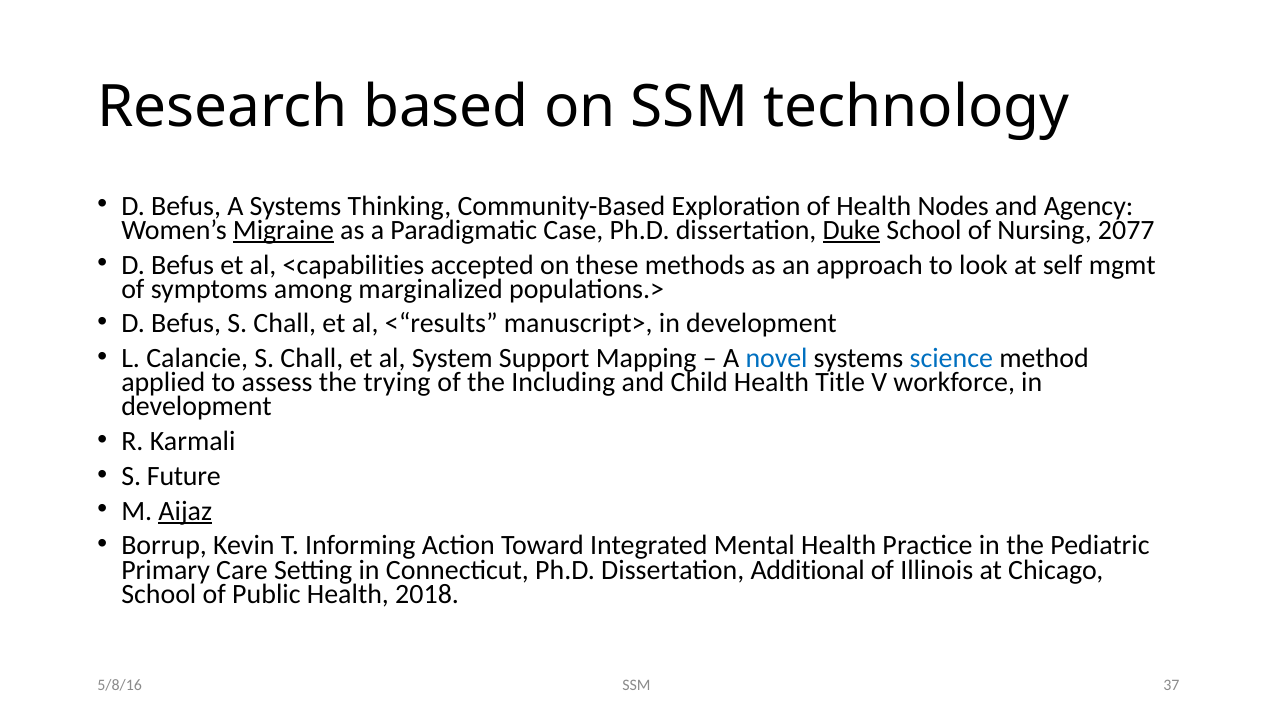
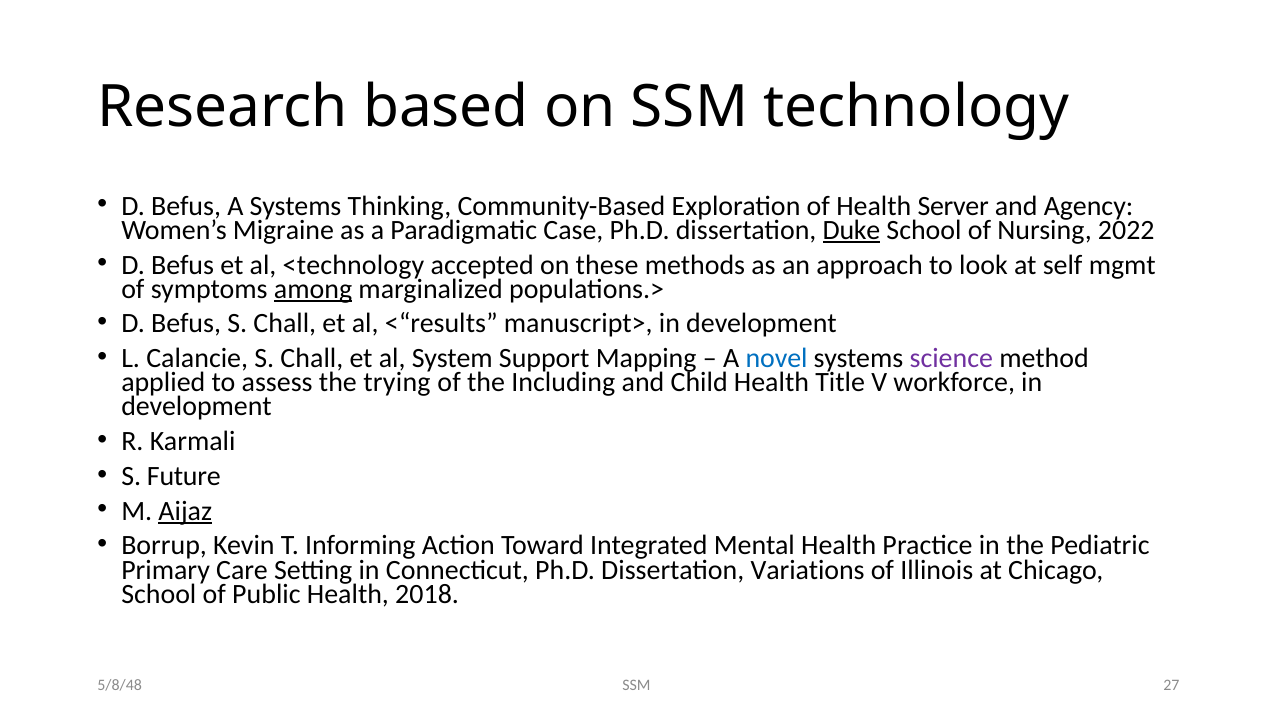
Nodes: Nodes -> Server (953, 206)
Migraine underline: present -> none (283, 230)
2077: 2077 -> 2022 (1126, 230)
<capabilities: <capabilities -> <technology (353, 265)
among underline: none -> present (313, 289)
science colour: blue -> purple (951, 359)
Additional: Additional -> Variations (808, 570)
37: 37 -> 27 (1172, 686)
5/8/16: 5/8/16 -> 5/8/48 (120, 686)
